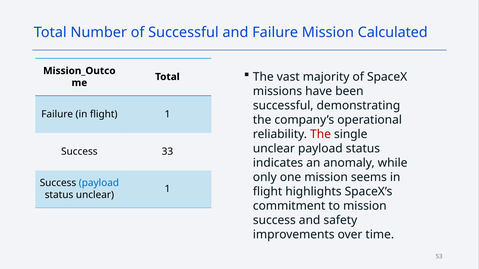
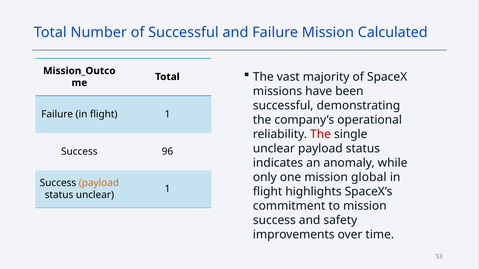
33: 33 -> 96 (167, 152)
seems: seems -> global (369, 177)
payload colour: blue -> orange (99, 183)
